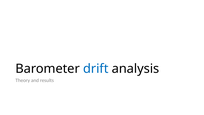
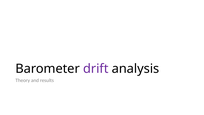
drift colour: blue -> purple (96, 69)
